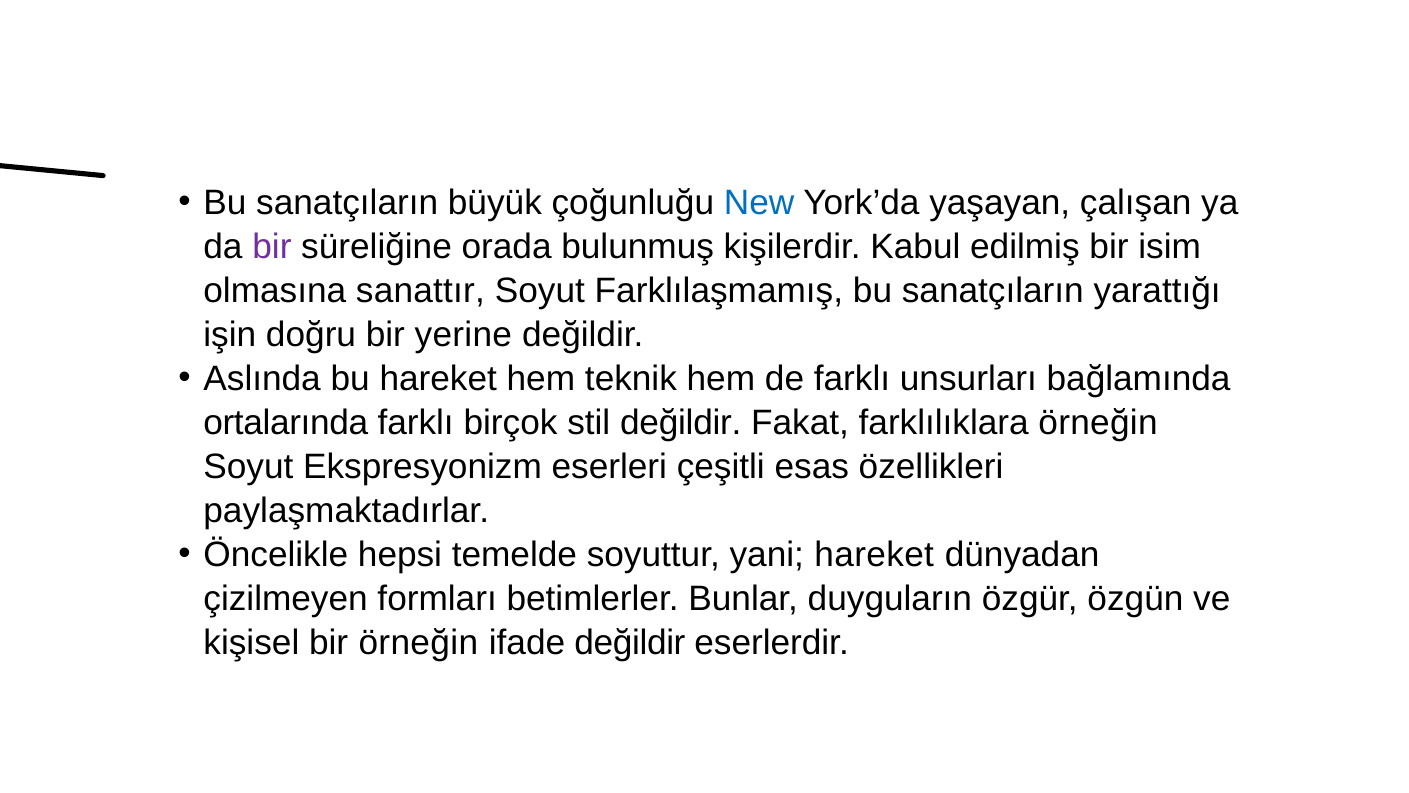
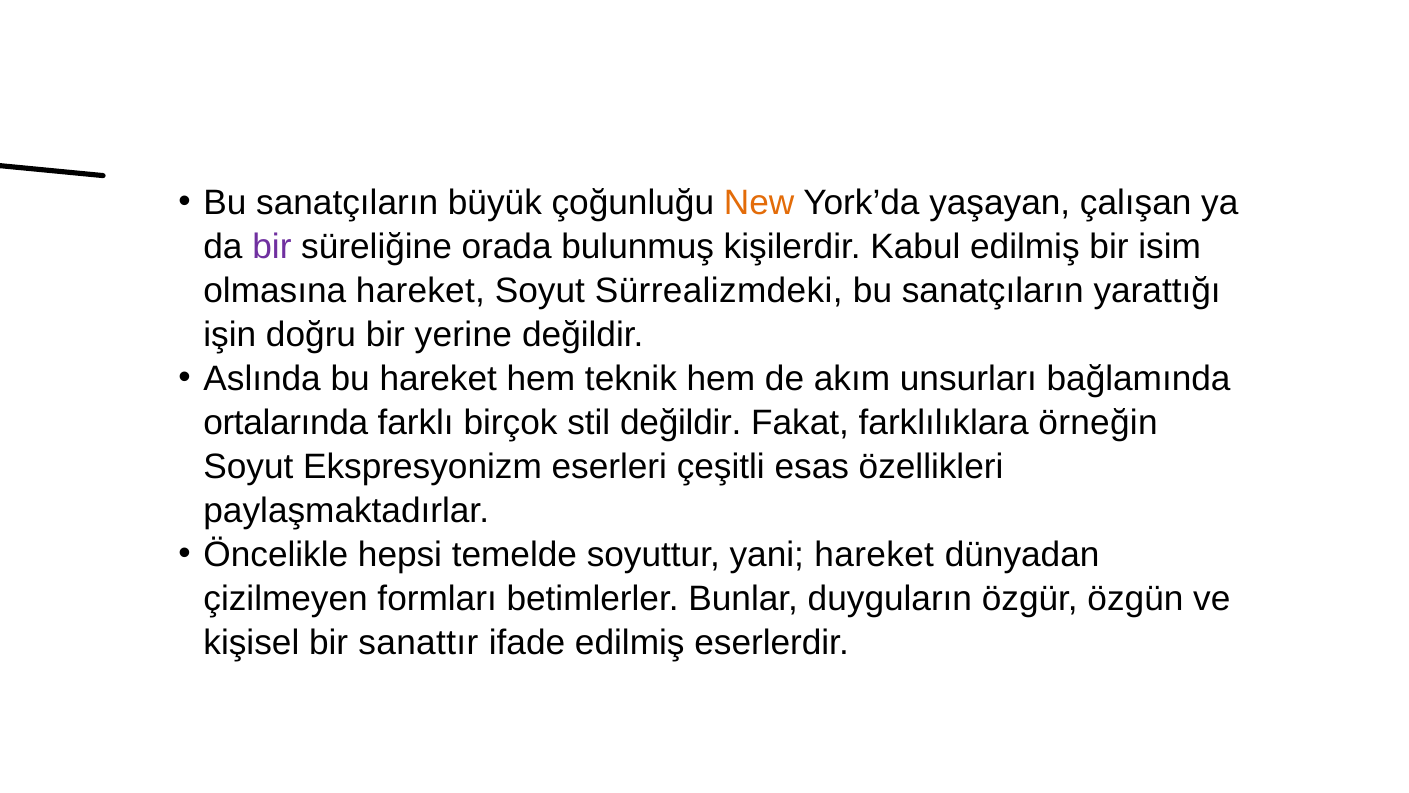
New colour: blue -> orange (759, 203)
olmasına sanattır: sanattır -> hareket (420, 291)
Farklılaşmamış: Farklılaşmamış -> Sürrealizmdeki (719, 291)
de farklı: farklı -> akım (852, 379)
bir örneğin: örneğin -> sanattır (418, 643)
ifade değildir: değildir -> edilmiş (630, 643)
